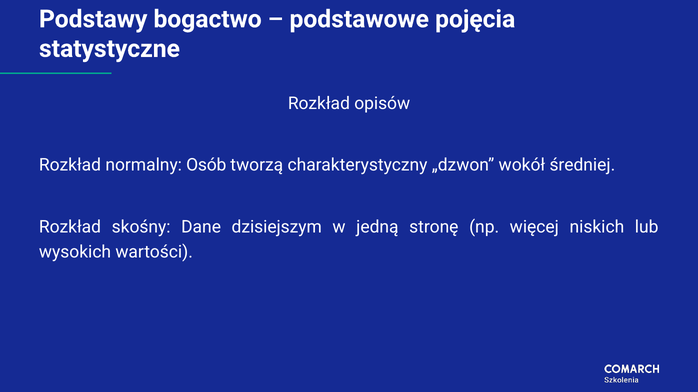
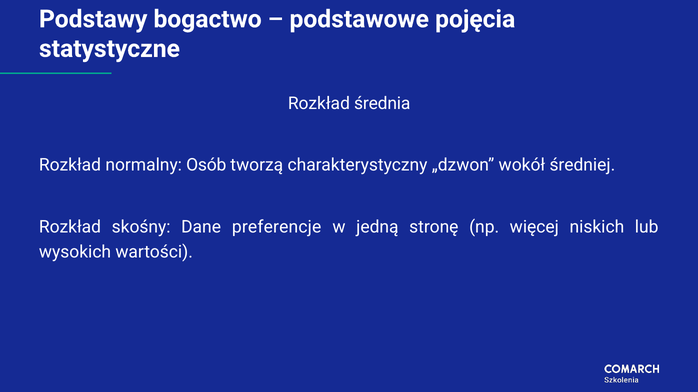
opisów: opisów -> średnia (382, 103)
dzisiejszym: dzisiejszym -> preferencje (277, 227)
